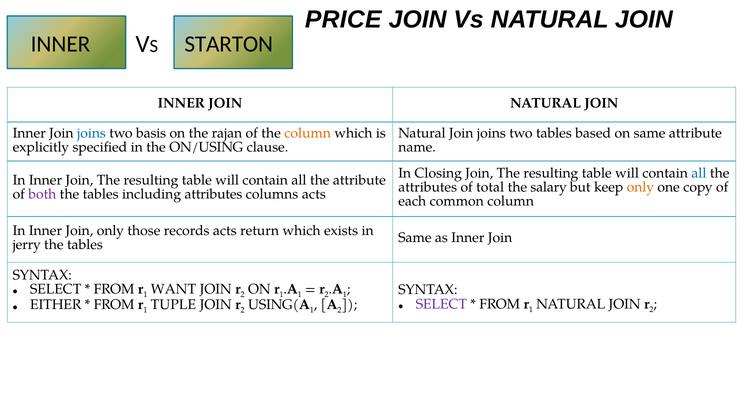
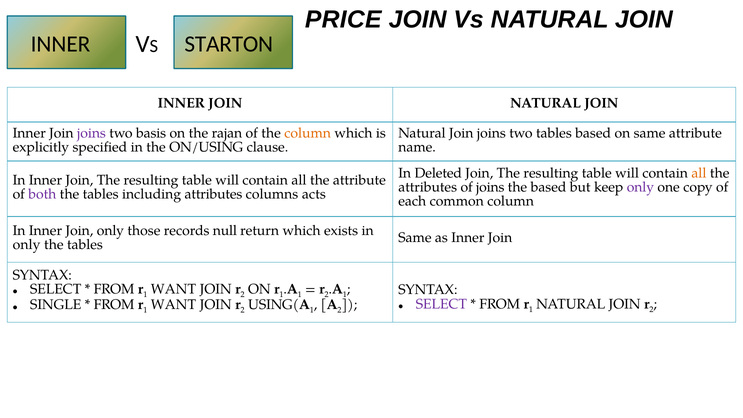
joins colour: blue -> purple (91, 133)
Closing: Closing -> Deleted (438, 173)
all colour: blue -> orange (699, 173)
of total: total -> joins (490, 187)
the salary: salary -> based (549, 187)
only colour: orange -> purple (640, 187)
records acts: acts -> null (225, 231)
jerry: jerry -> only (27, 245)
EITHER: EITHER -> SINGLE (56, 305)
TUPLE: TUPLE -> WANT (173, 305)
